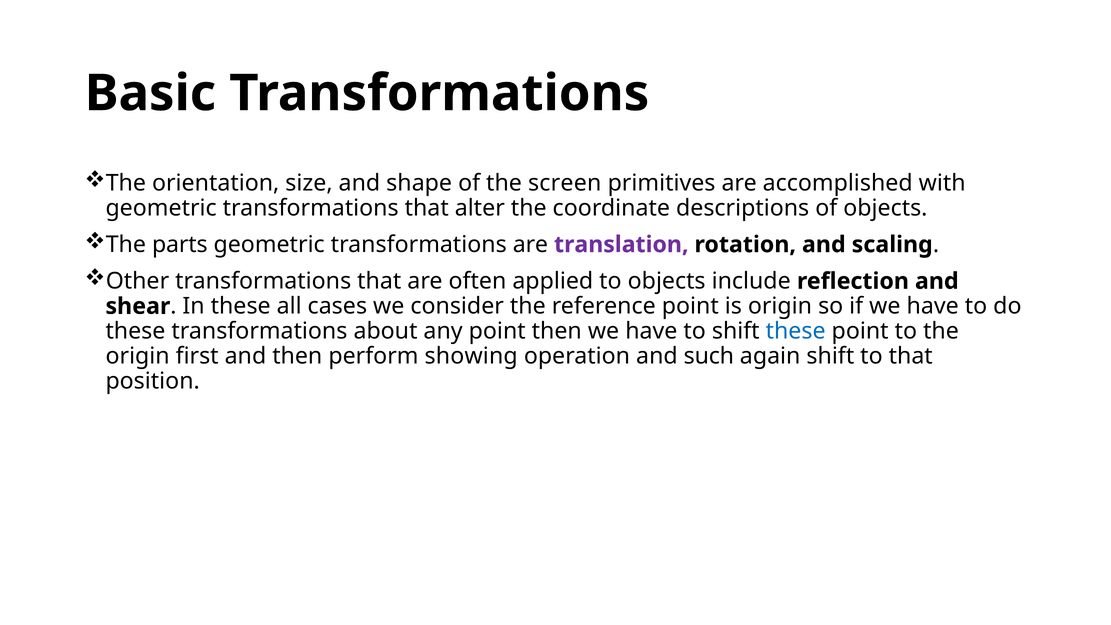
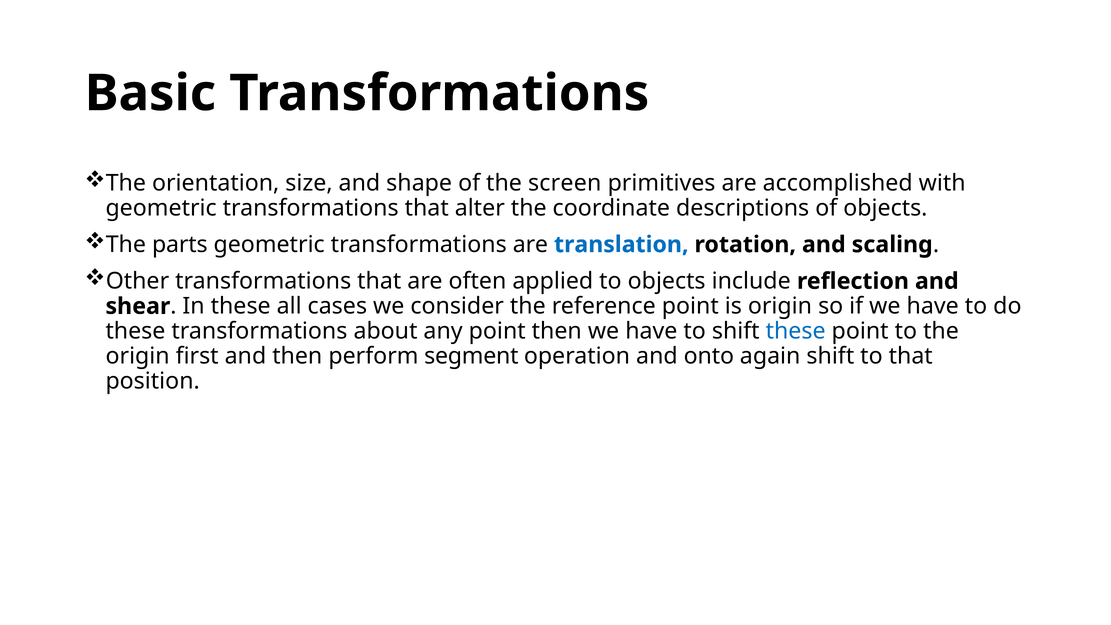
translation colour: purple -> blue (621, 245)
showing: showing -> segment (471, 356)
such: such -> onto (709, 356)
